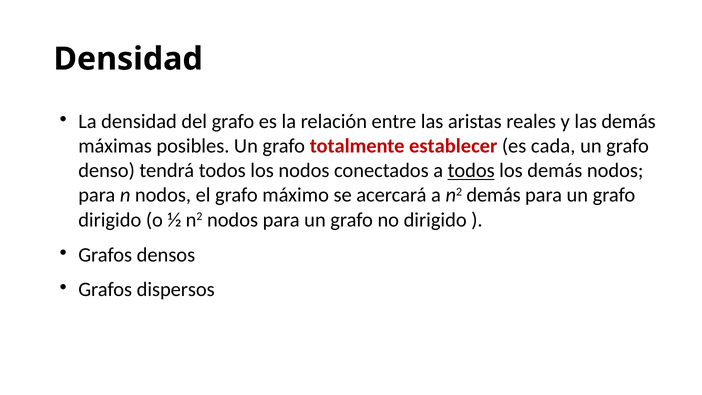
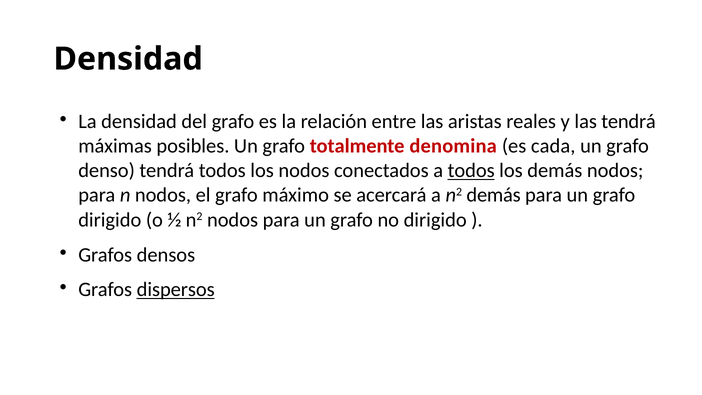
las demás: demás -> tendrá (629, 121)
establecer: establecer -> denomina (453, 146)
dispersos underline: none -> present (176, 290)
